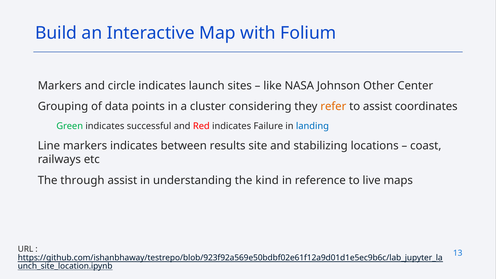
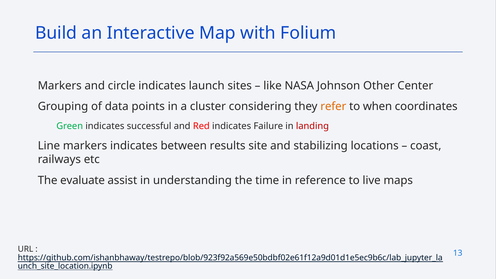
to assist: assist -> when (378, 107)
landing colour: blue -> red (312, 126)
through: through -> evaluate (83, 180)
kind: kind -> time (267, 180)
